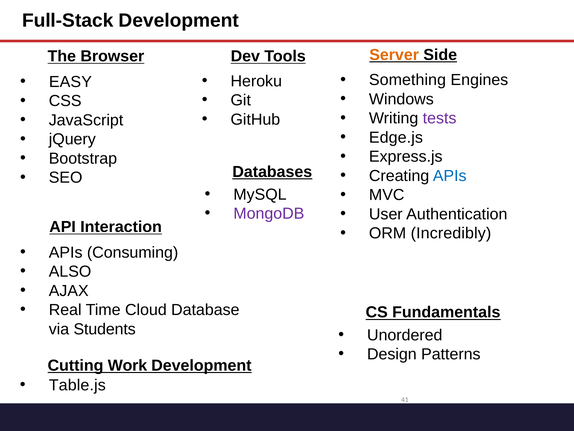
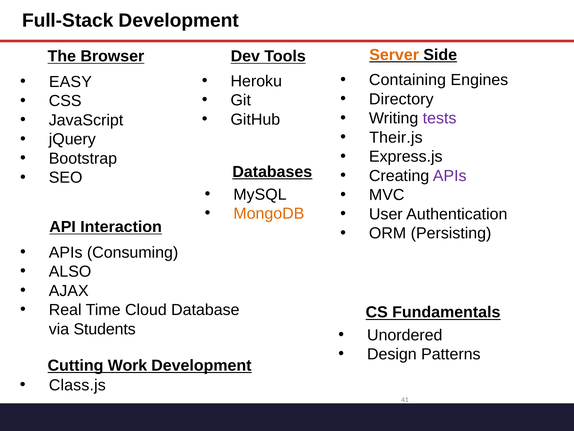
Something: Something -> Containing (407, 80)
Windows: Windows -> Directory (401, 99)
Edge.js: Edge.js -> Their.js (396, 137)
APIs colour: blue -> purple (450, 176)
MongoDB colour: purple -> orange (269, 213)
Incredibly: Incredibly -> Persisting (451, 233)
Table.js: Table.js -> Class.js (77, 385)
